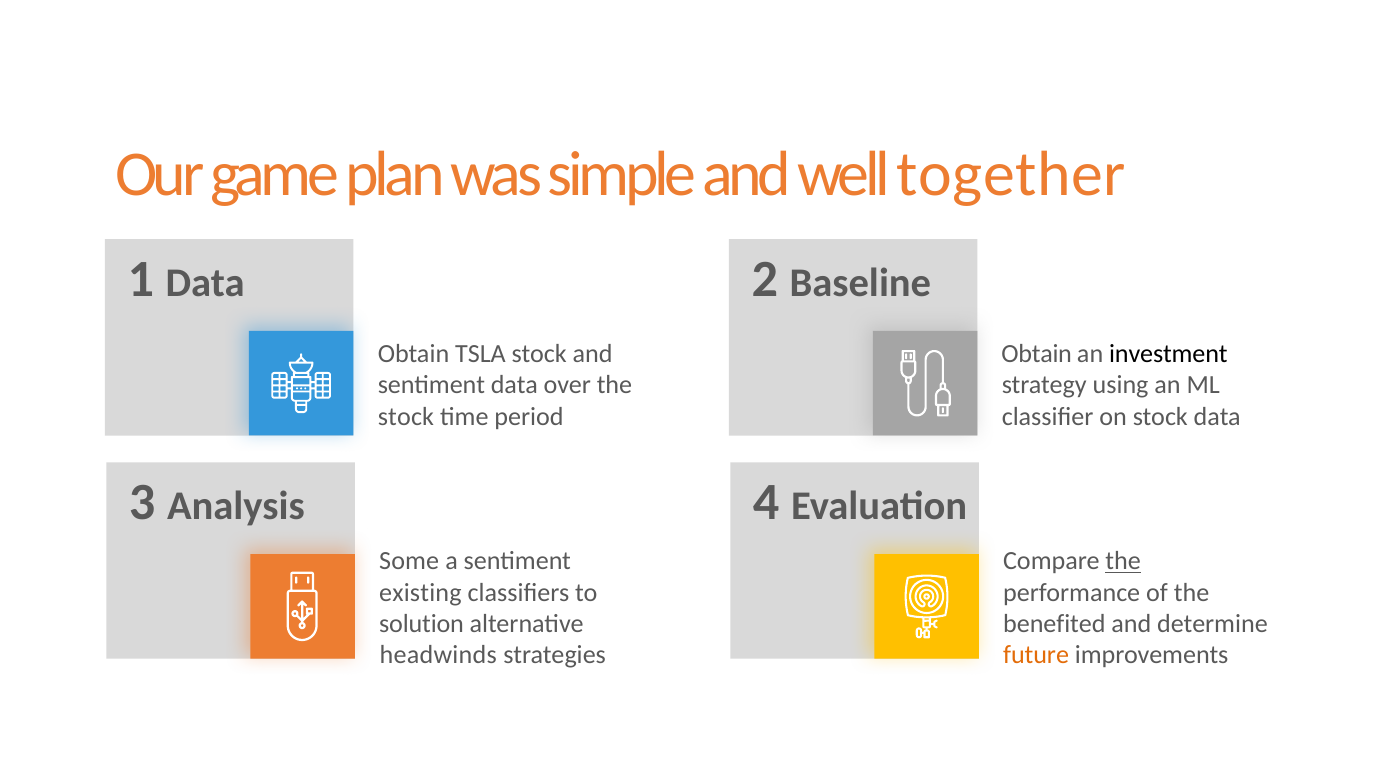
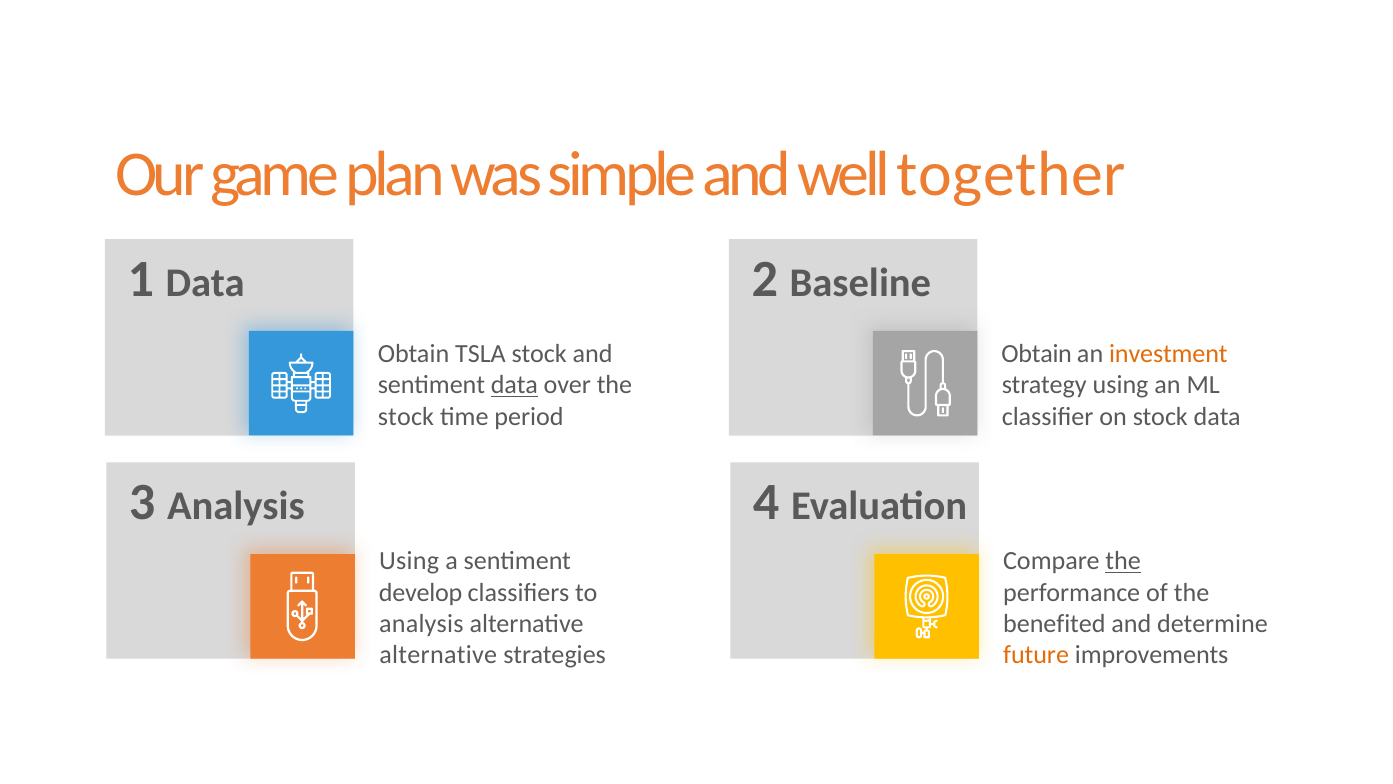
investment colour: black -> orange (1168, 354)
data underline: none -> present (514, 385)
Some: Some -> Using (409, 561)
existing: existing -> develop (421, 592)
solution: solution -> analysis (421, 624)
headwinds: headwinds -> alternative (438, 655)
